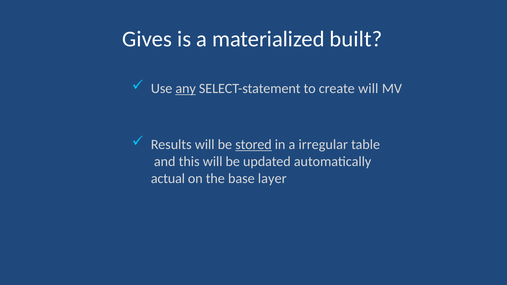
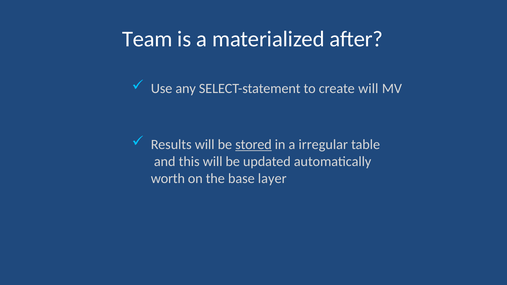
Gives: Gives -> Team (147, 39)
built: built -> after (356, 39)
any underline: present -> none (186, 89)
actual: actual -> worth (168, 179)
